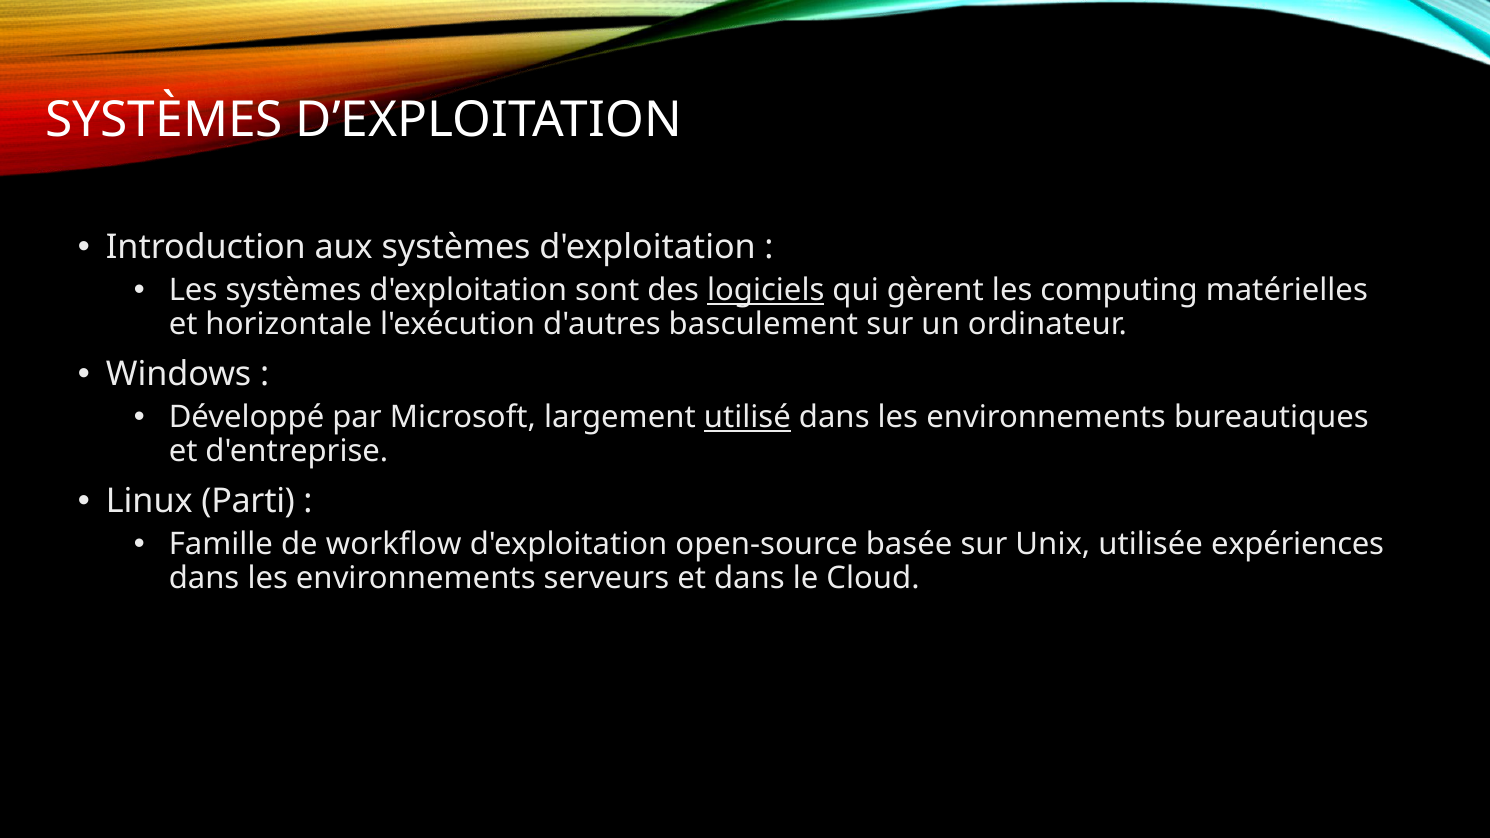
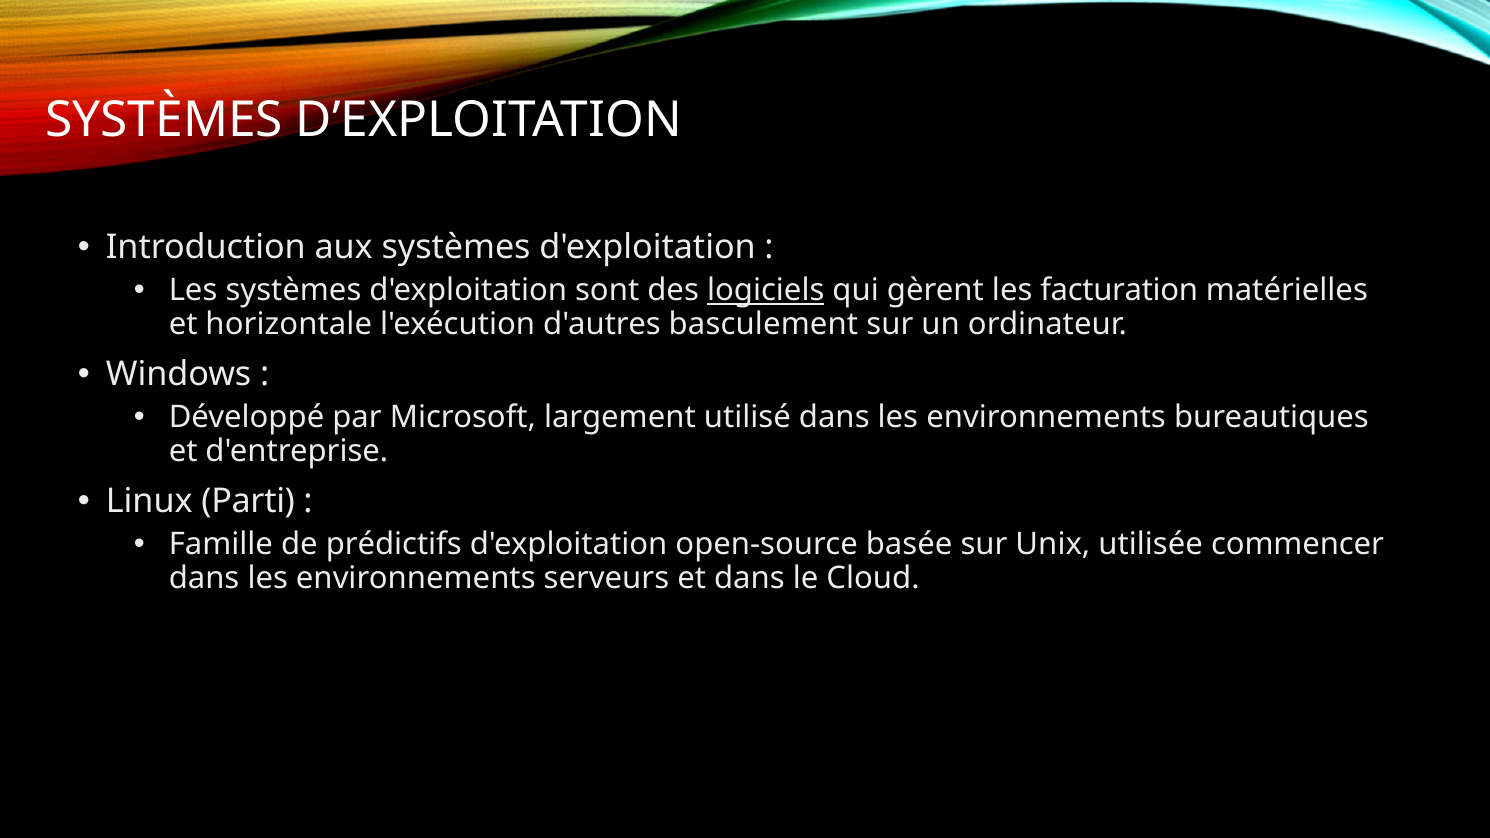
computing: computing -> facturation (1119, 290)
utilisé underline: present -> none (747, 418)
workflow: workflow -> prédictifs (394, 545)
expériences: expériences -> commencer (1297, 545)
